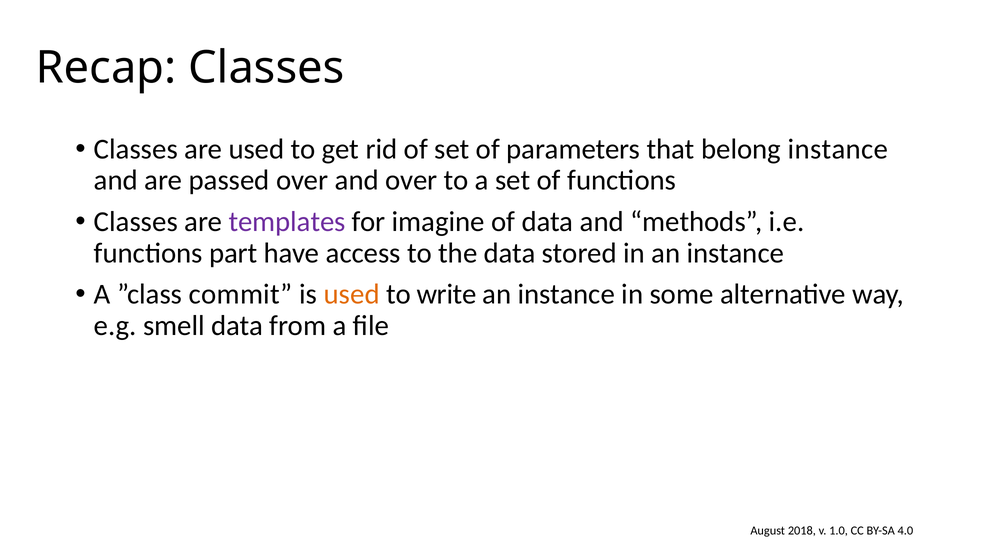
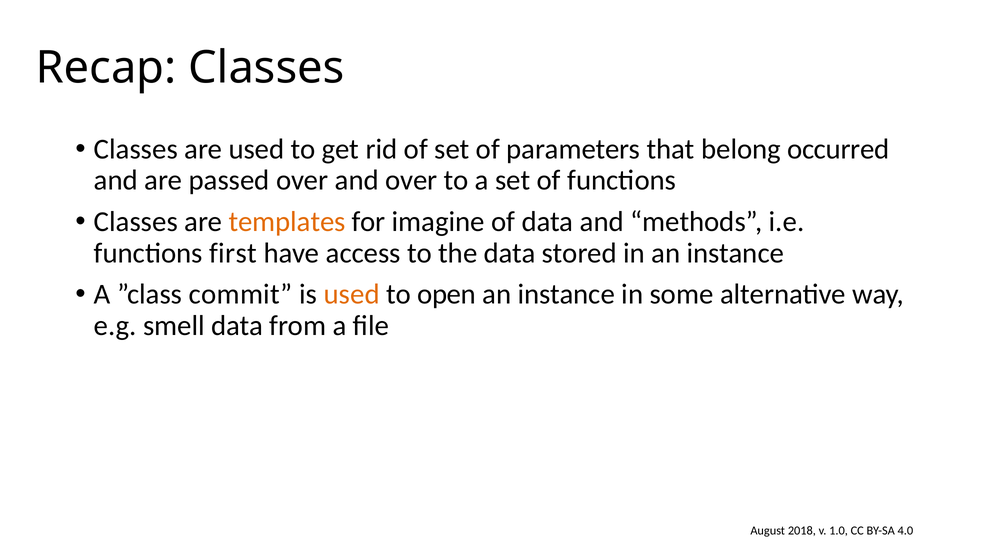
belong instance: instance -> occurred (838, 149)
templates colour: purple -> orange (287, 222)
part: part -> first (233, 253)
write: write -> open (447, 295)
